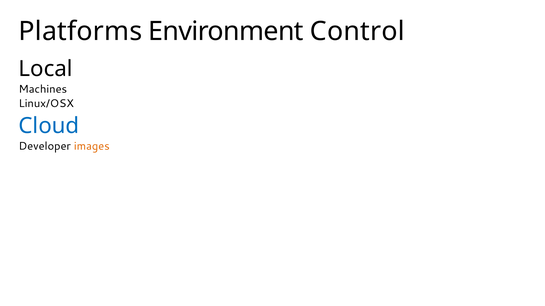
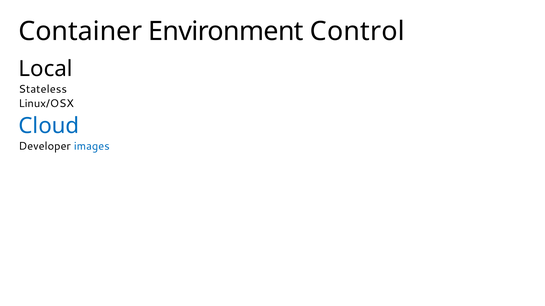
Platforms: Platforms -> Container (80, 31)
Machines: Machines -> Stateless (43, 89)
images colour: orange -> blue (92, 146)
